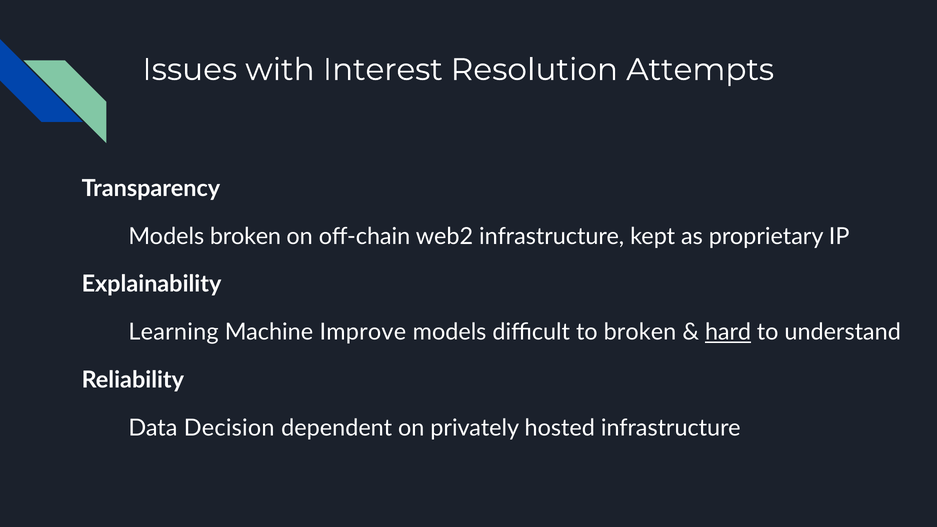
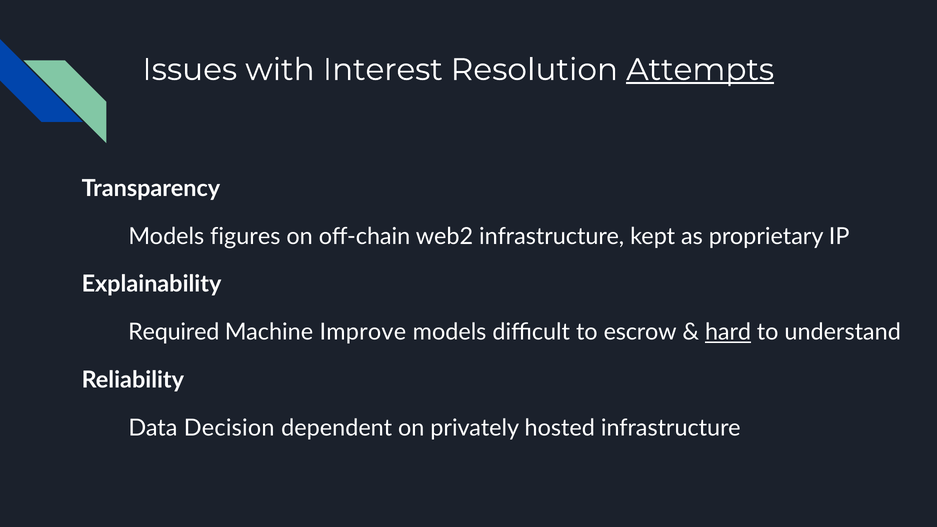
Attempts underline: none -> present (700, 70)
Models broken: broken -> figures (245, 236)
Learning: Learning -> Required (174, 332)
to broken: broken -> escrow (640, 332)
